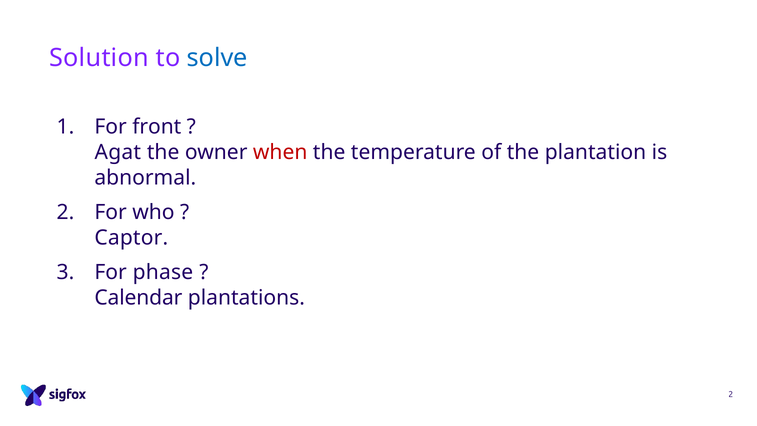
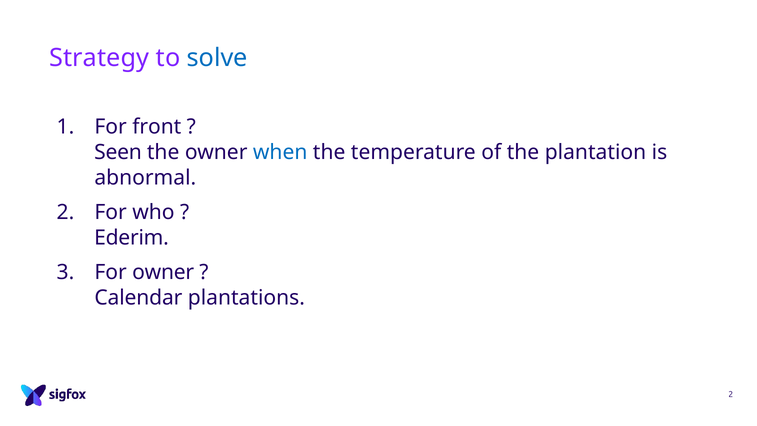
Solution: Solution -> Strategy (99, 58)
Agat: Agat -> Seen (118, 152)
when colour: red -> blue (280, 152)
Captor: Captor -> Ederim (131, 238)
For phase: phase -> owner (163, 272)
